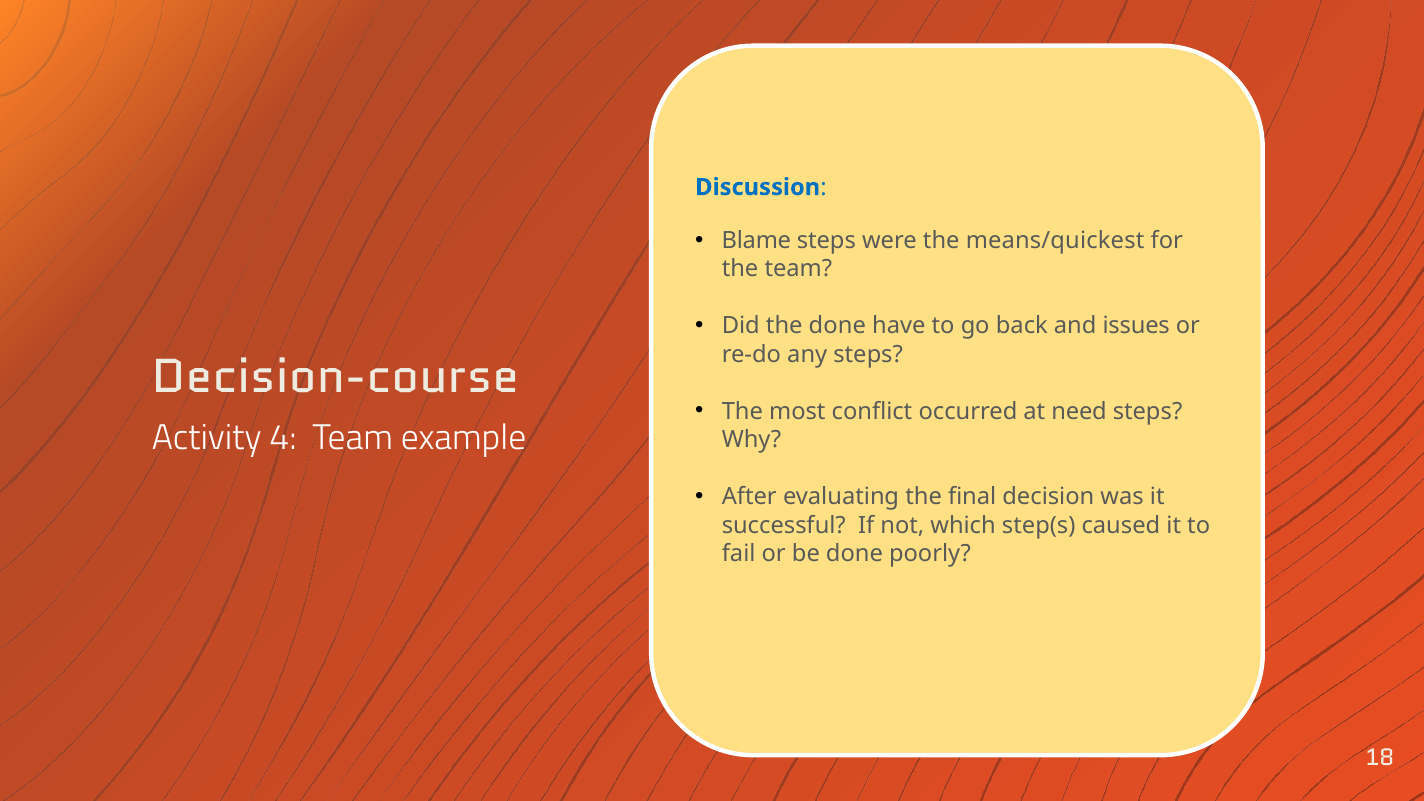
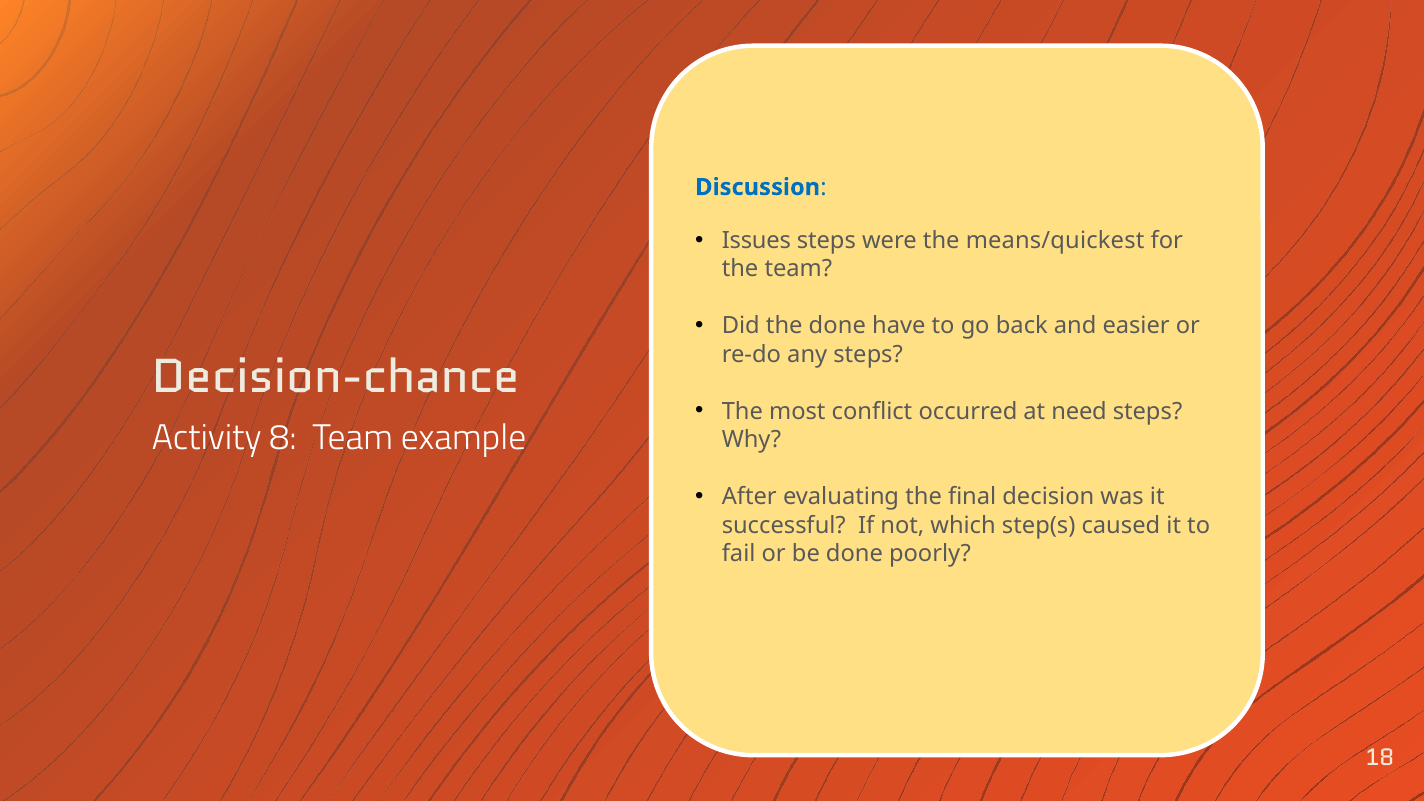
Blame: Blame -> Issues (756, 241)
issues: issues -> easier (1136, 326)
Decision-course: Decision-course -> Decision-chance (336, 377)
4: 4 -> 8 (283, 437)
